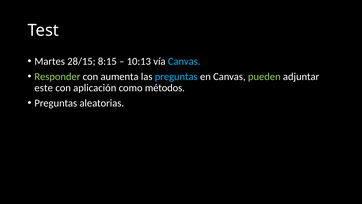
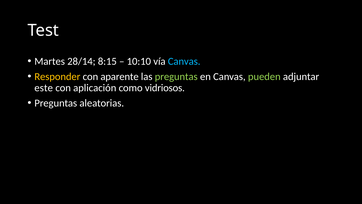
28/15: 28/15 -> 28/14 (81, 61)
10:13: 10:13 -> 10:10 (139, 61)
Responder colour: light green -> yellow (57, 76)
aumenta: aumenta -> aparente (120, 76)
preguntas colour: light blue -> light green (176, 76)
métodos: métodos -> vidriosos (165, 88)
